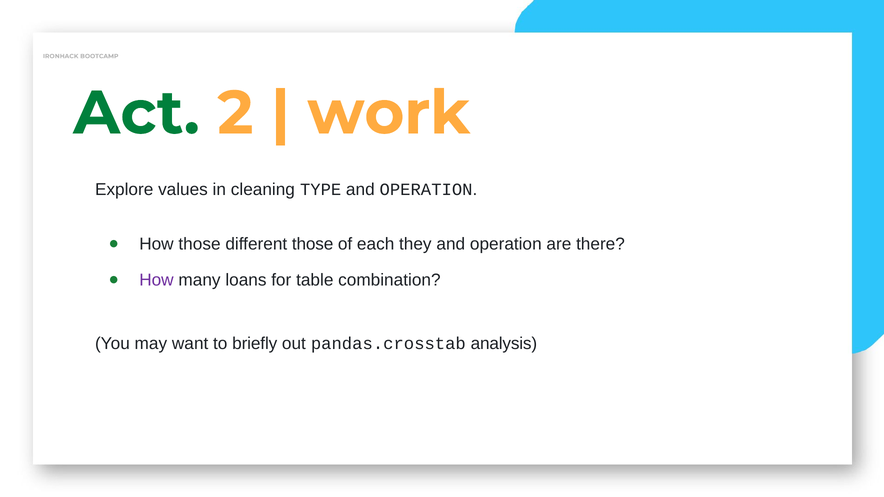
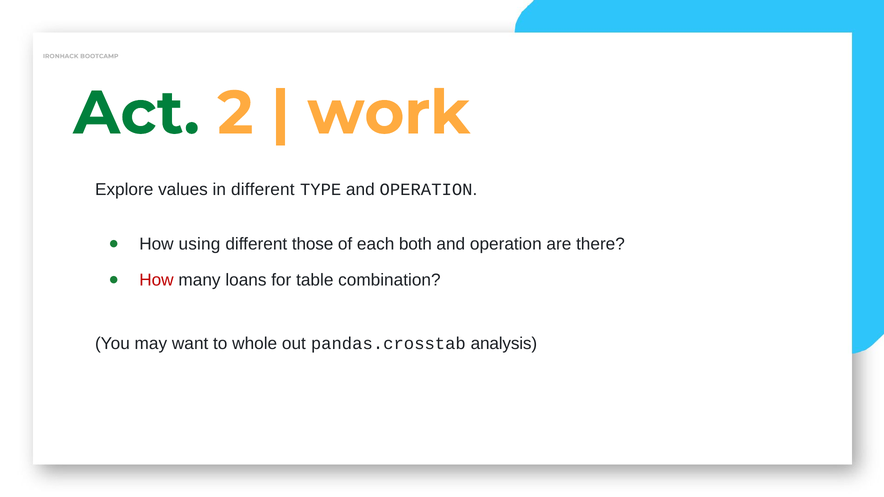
in cleaning: cleaning -> different (263, 189)
How those: those -> using (199, 244)
they: they -> both (415, 244)
How colour: purple -> red (156, 280)
briefly: briefly -> whole (255, 344)
